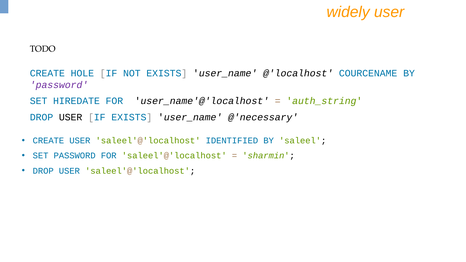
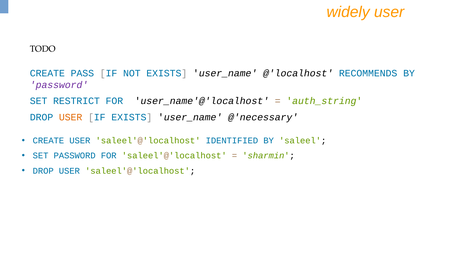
HOLE: HOLE -> PASS (82, 73)
COURCENAME: COURCENAME -> RECOMMENDS (368, 73)
HIREDATE: HIREDATE -> RESTRICT (76, 101)
USER colour: black -> orange (71, 117)
